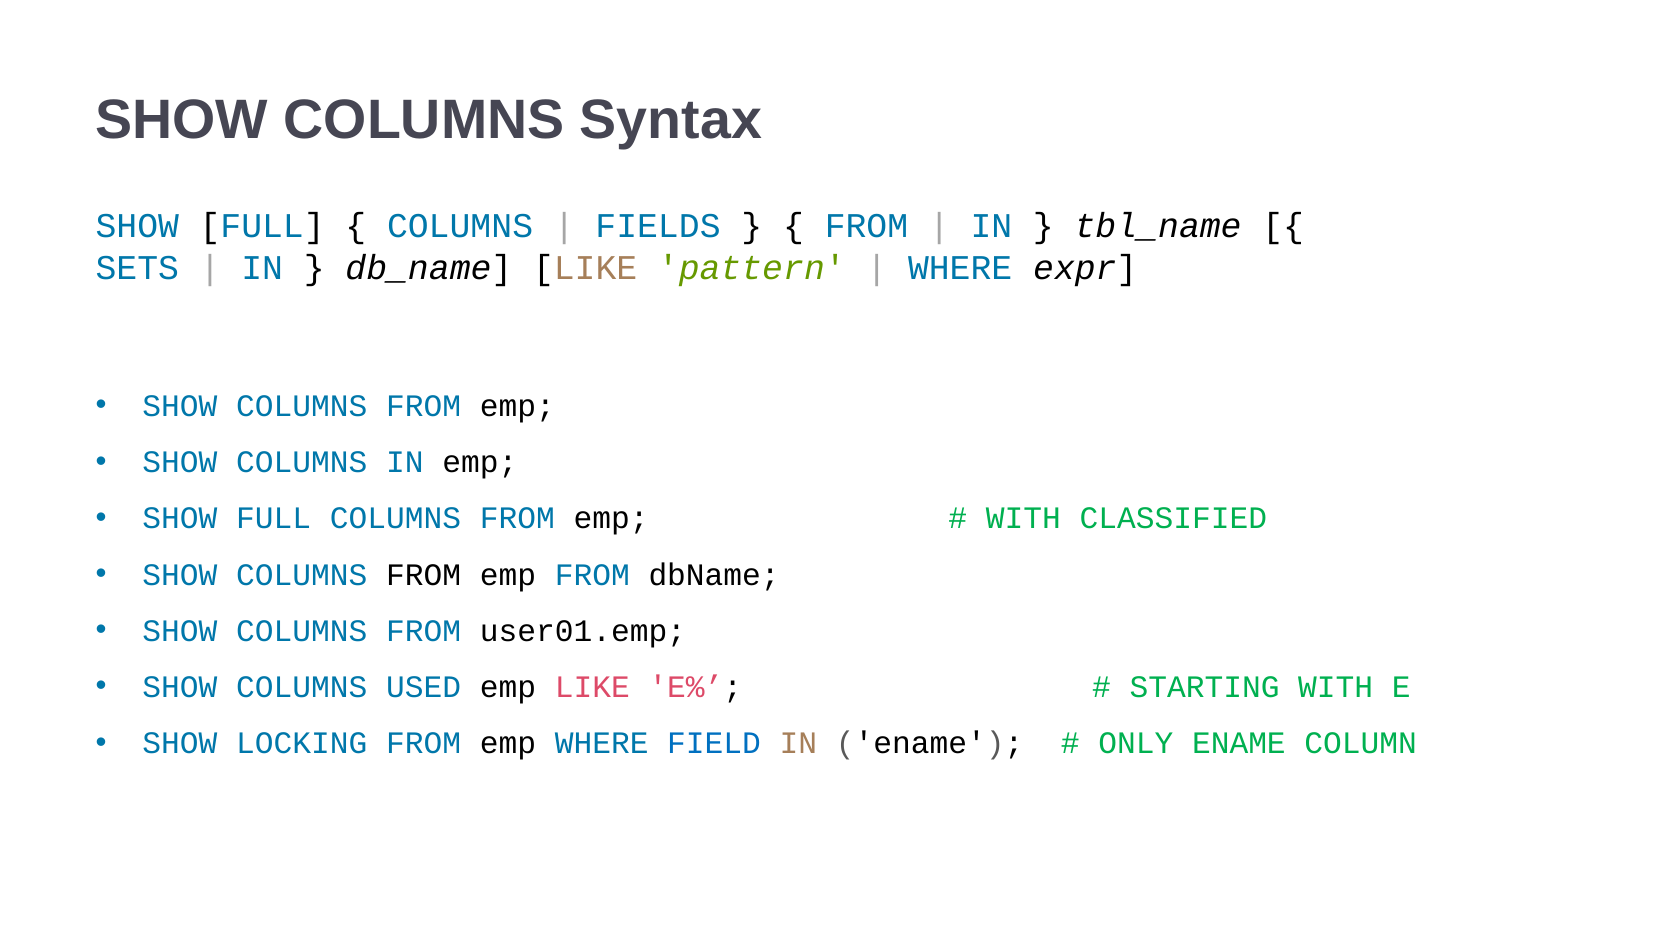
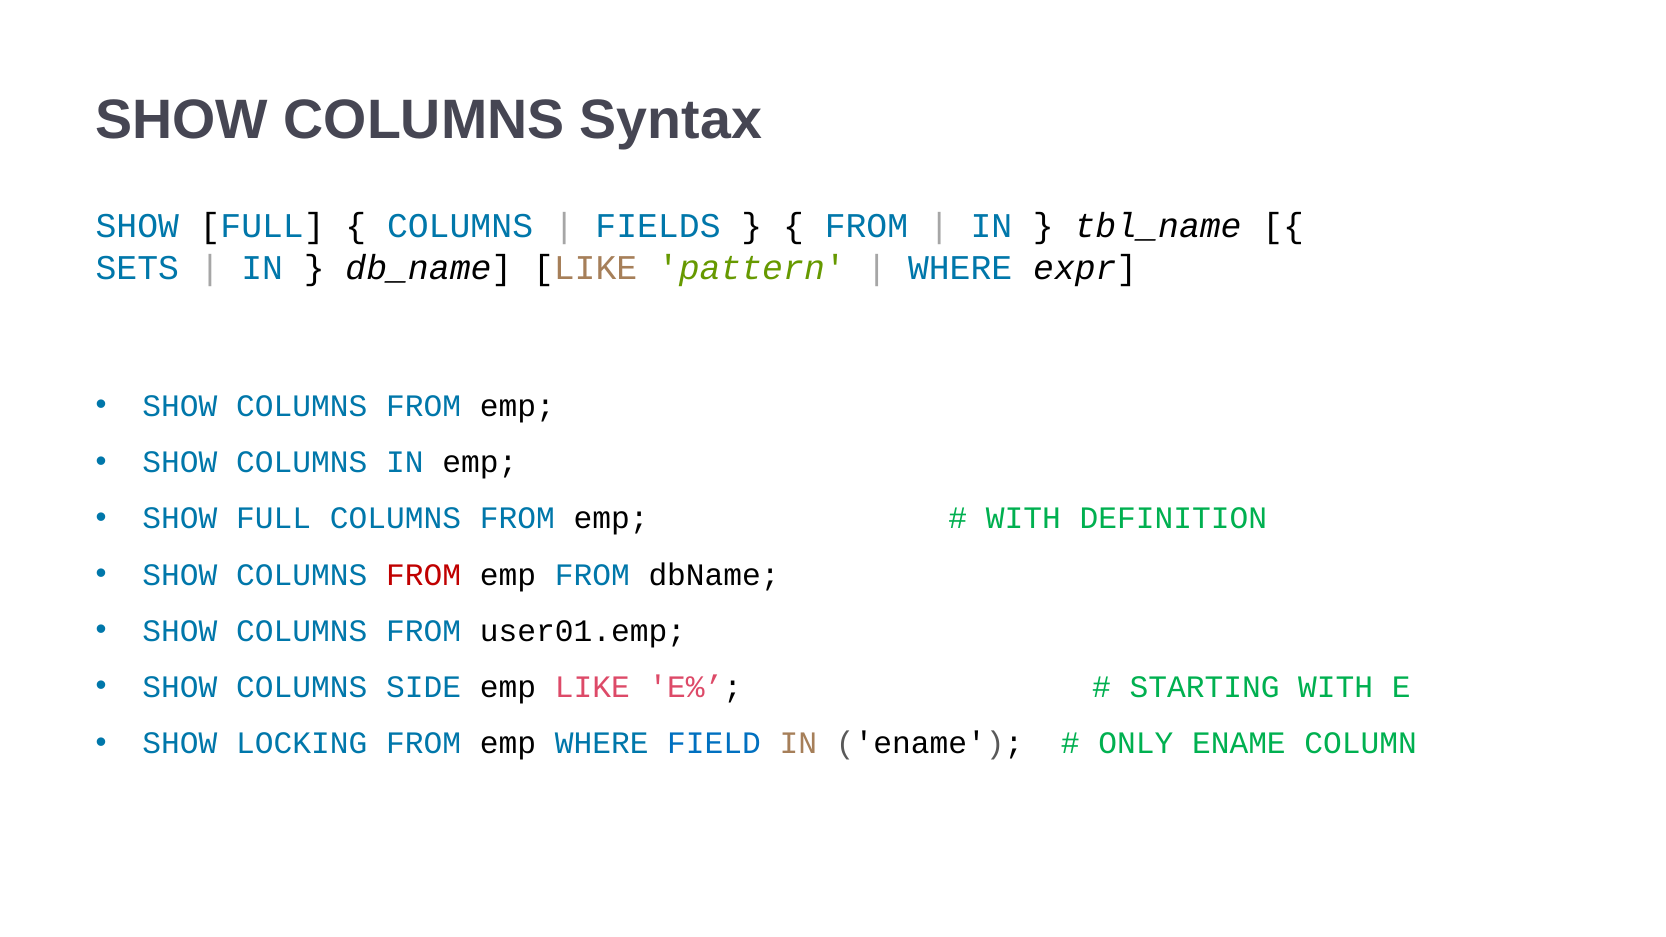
CLASSIFIED: CLASSIFIED -> DEFINITION (1173, 519)
FROM colour: black -> red (424, 575)
USED: USED -> SIDE (424, 687)
